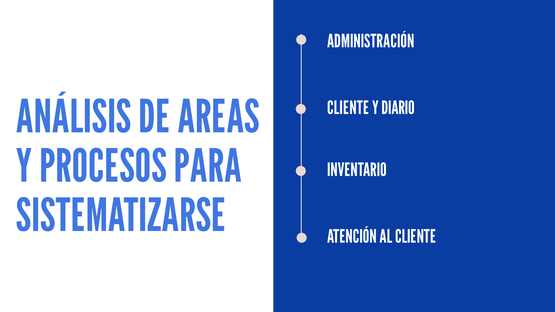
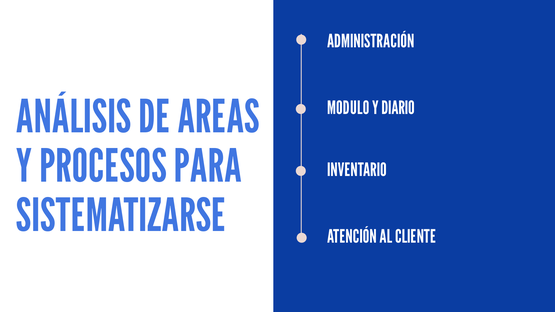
CLIENTE: CLIENTE -> MODULO (348, 108)
